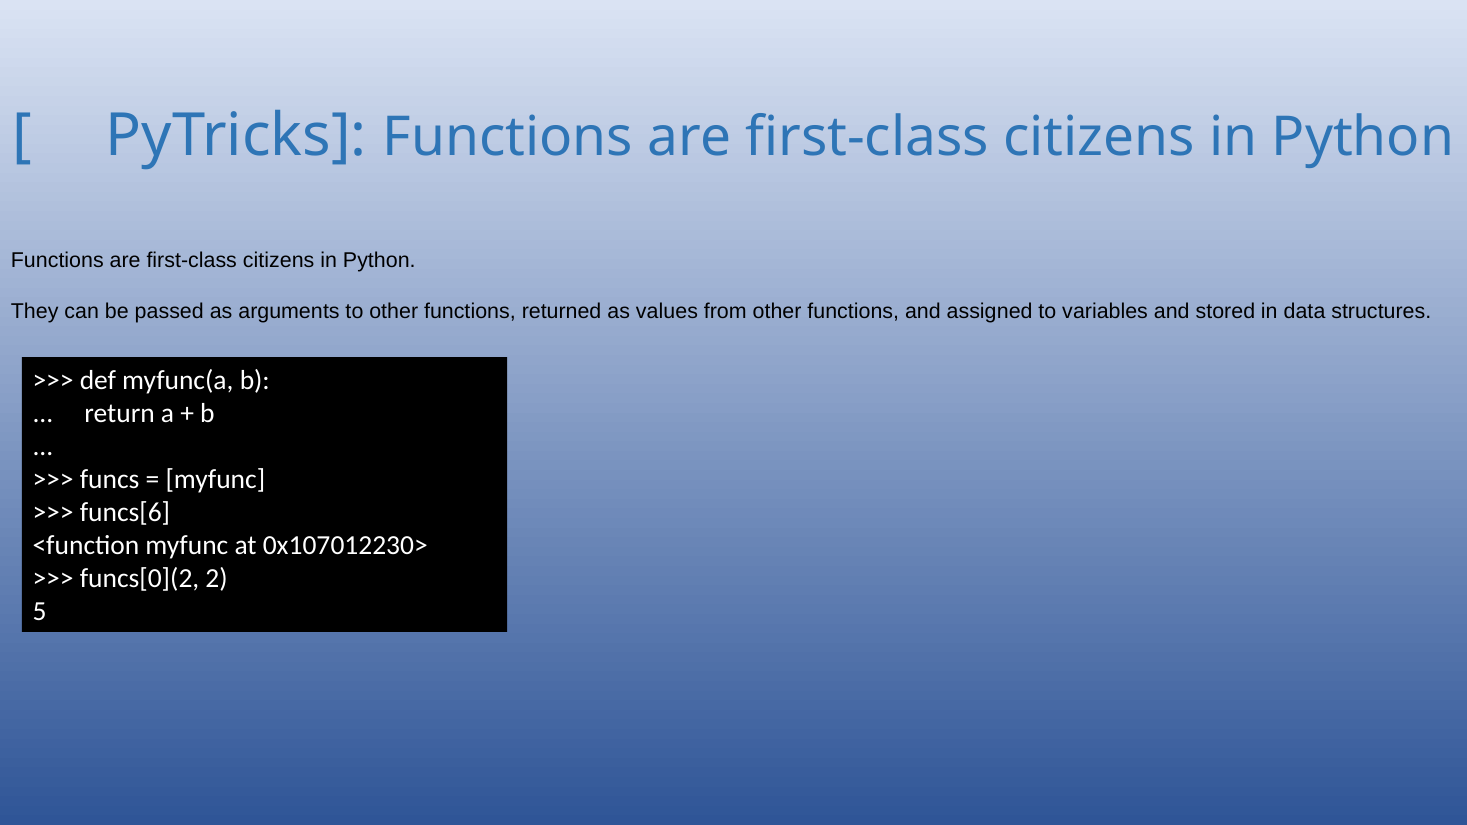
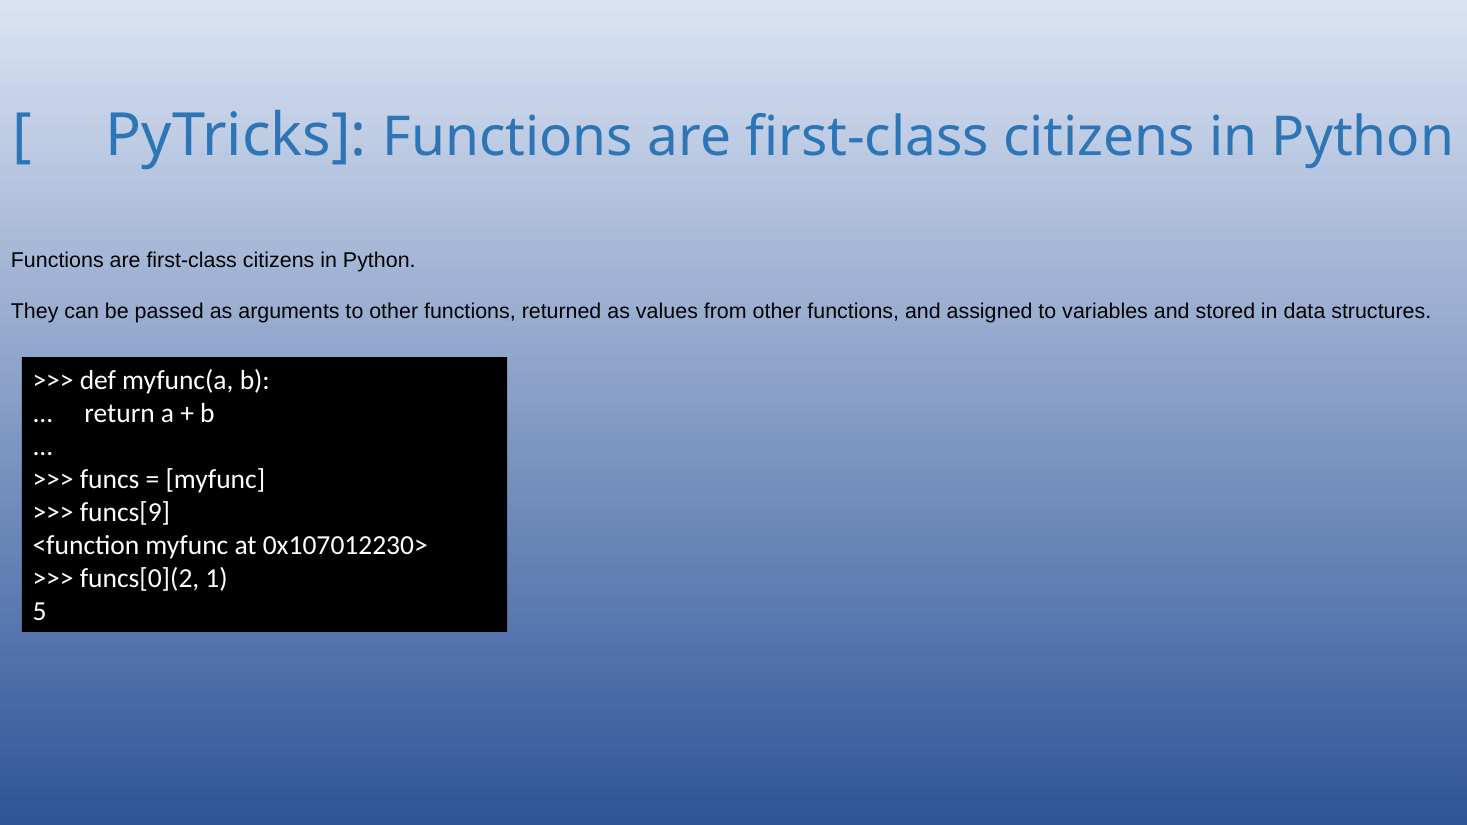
funcs[6: funcs[6 -> funcs[9 (125, 513)
2: 2 -> 1 (217, 579)
